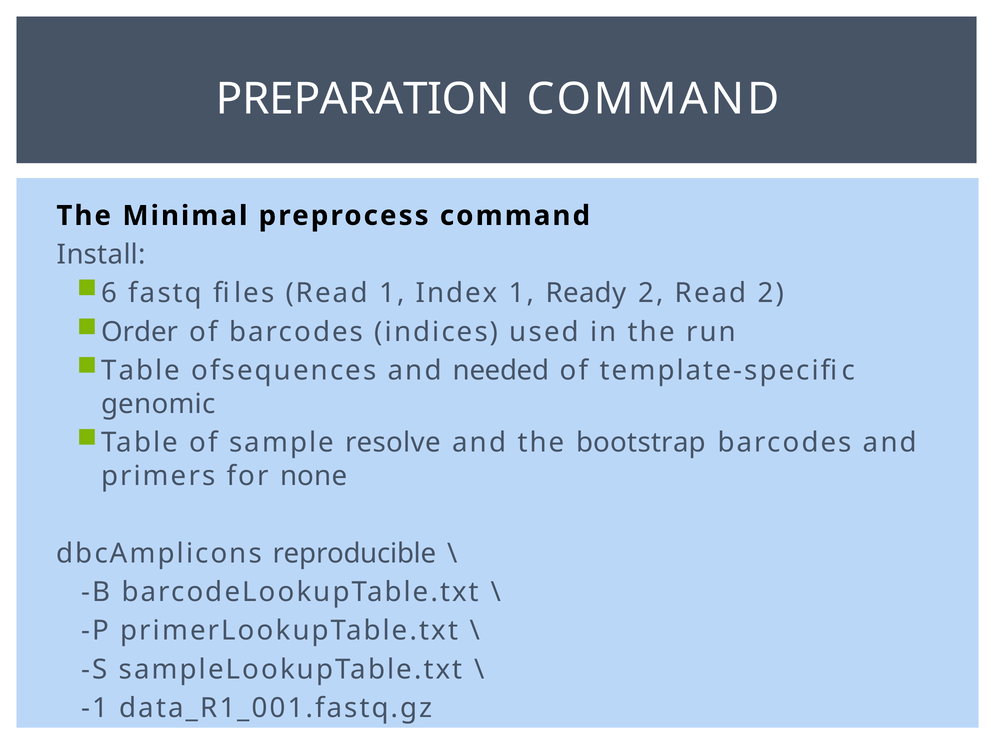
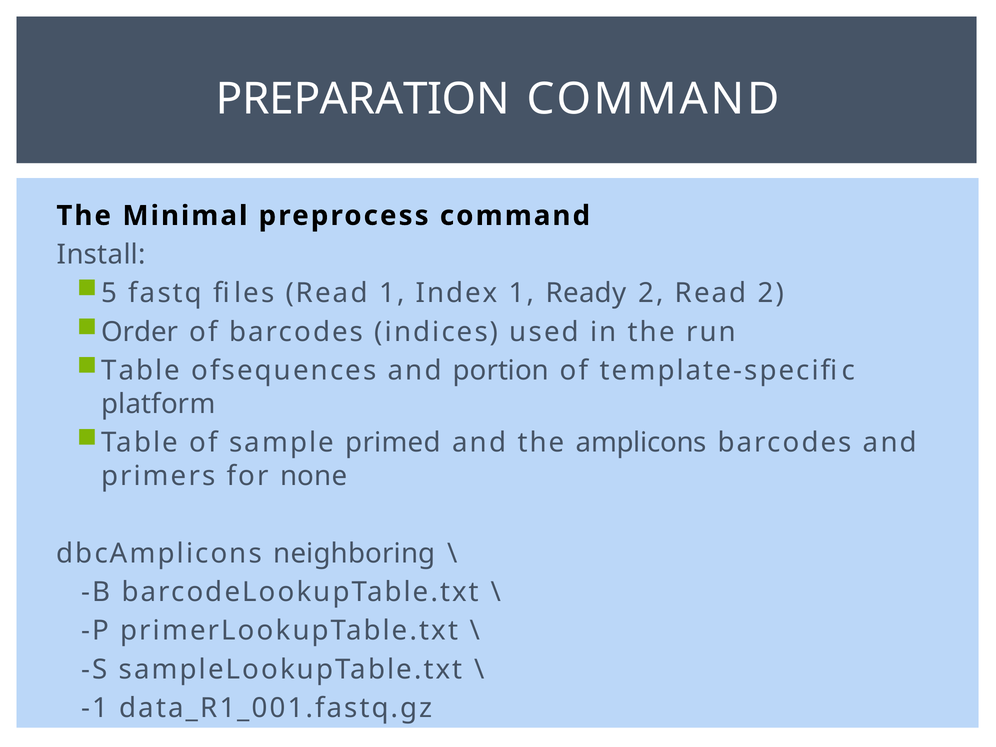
6: 6 -> 5 (109, 293)
needed: needed -> portion (501, 371)
genomic: genomic -> platform (158, 404)
resolve: resolve -> primed (393, 443)
bootstrap: bootstrap -> amplicons (641, 443)
reproducible: reproducible -> neighboring (354, 553)
